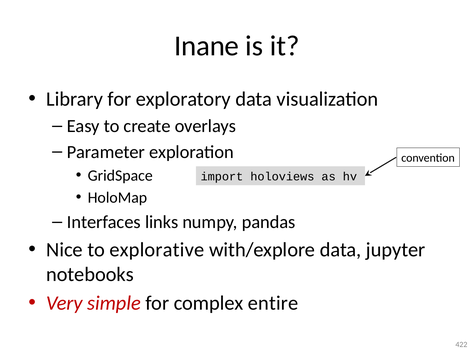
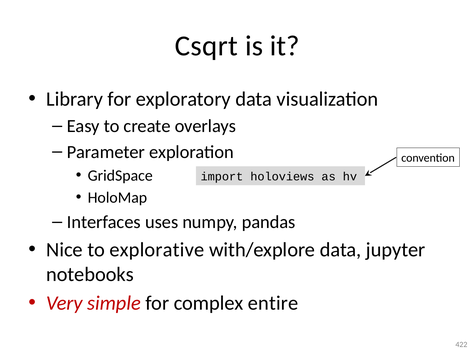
Inane: Inane -> Csqrt (206, 46)
links: links -> uses (162, 222)
